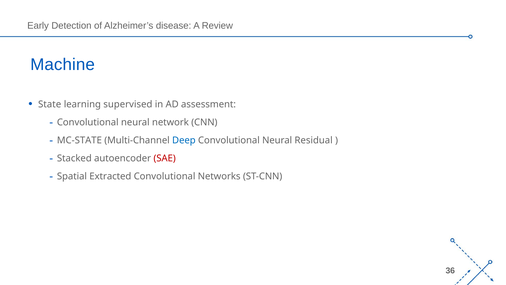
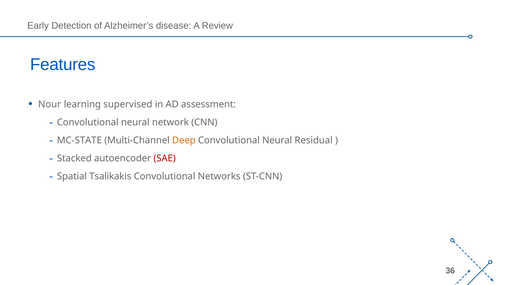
Machine: Machine -> Features (63, 65)
State: State -> Nour (50, 104)
Deep colour: blue -> orange (184, 140)
Extracted: Extracted -> Tsalikakis (110, 176)
